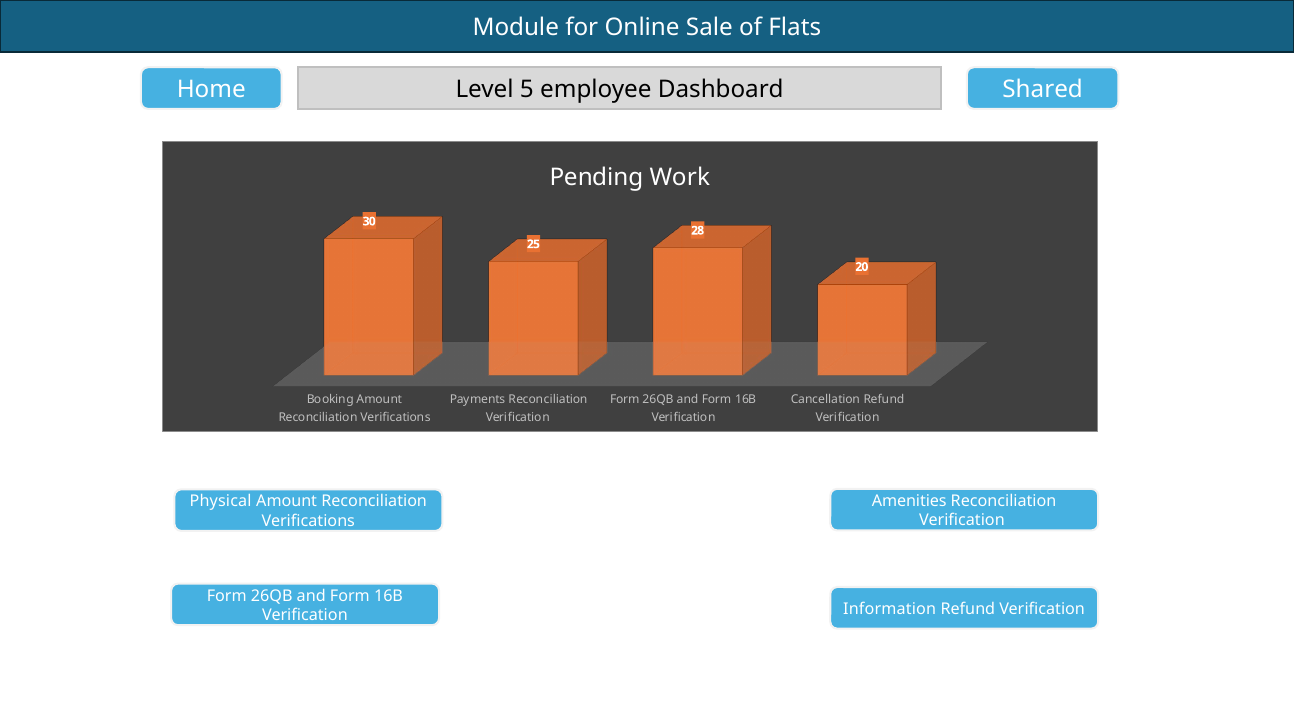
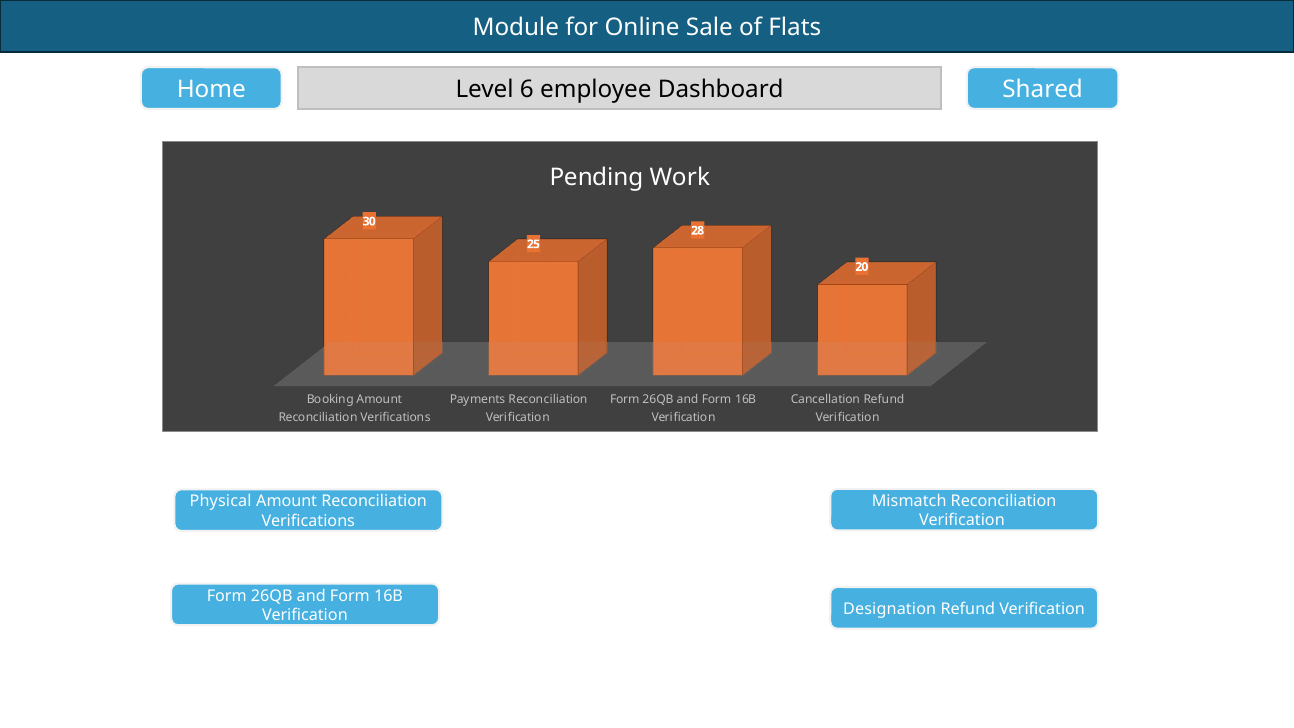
5: 5 -> 6 (527, 90)
Amenities: Amenities -> Mismatch (909, 501)
Information: Information -> Designation (890, 609)
